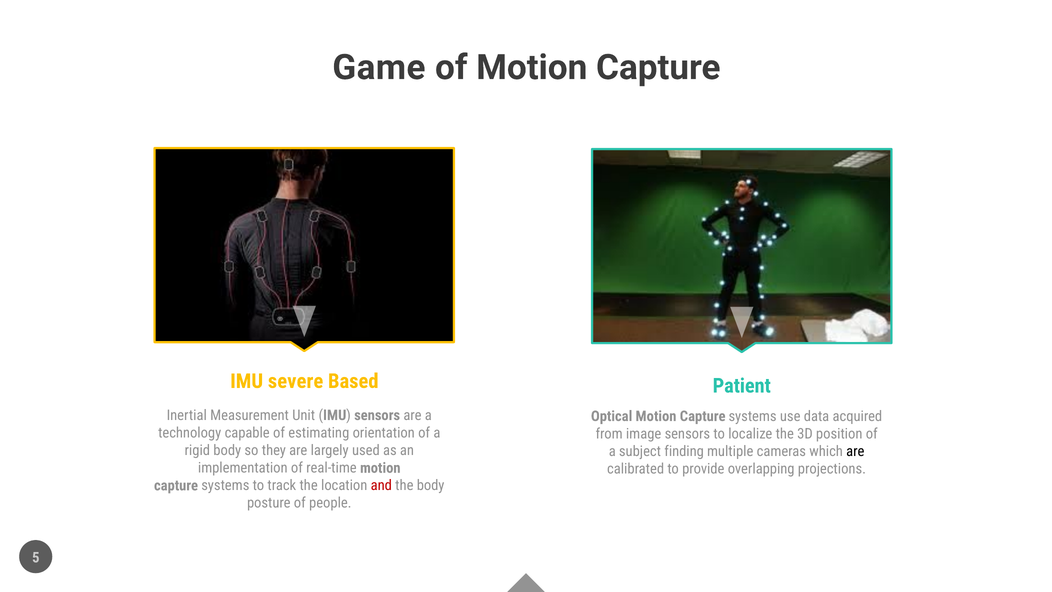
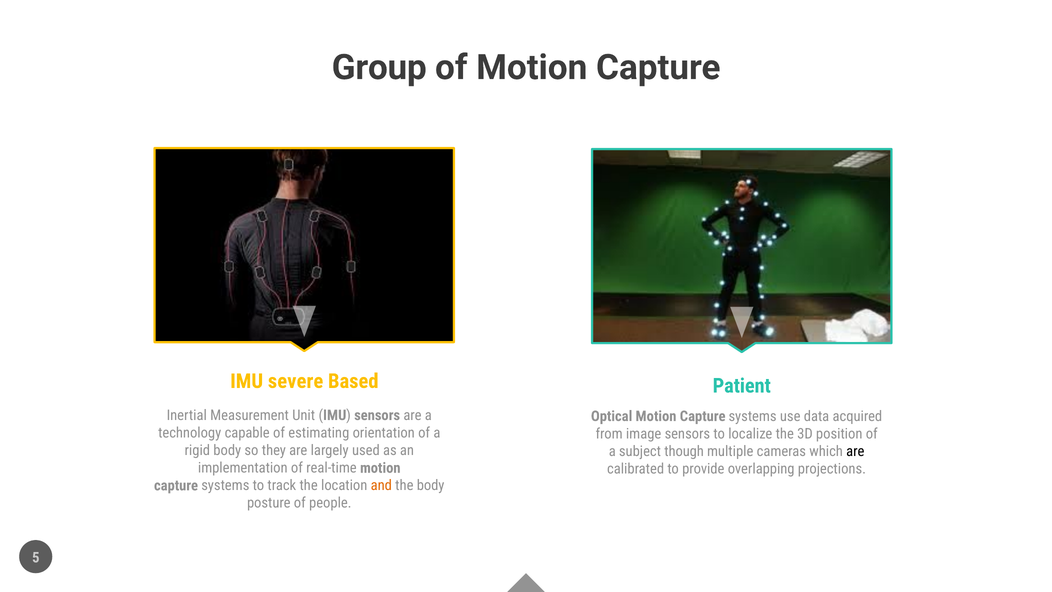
Game: Game -> Group (379, 67)
finding: finding -> though (684, 451)
and colour: red -> orange (381, 485)
